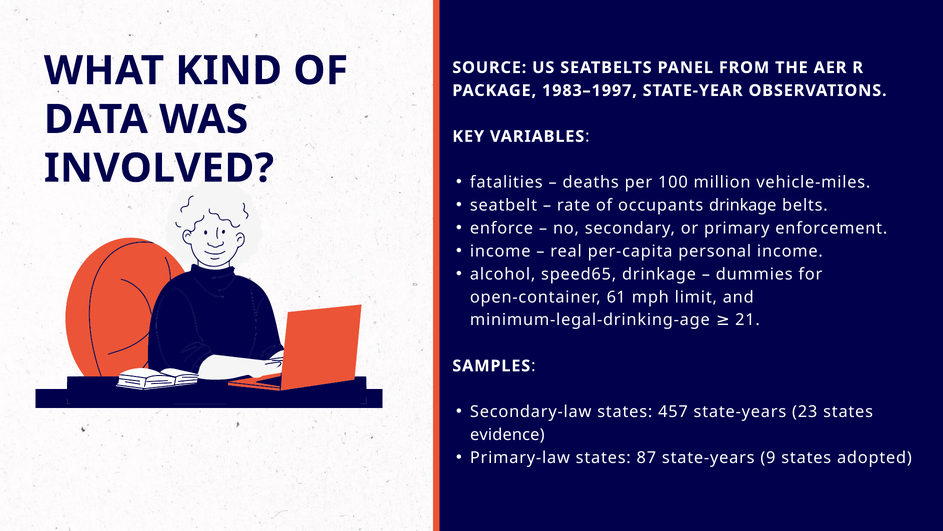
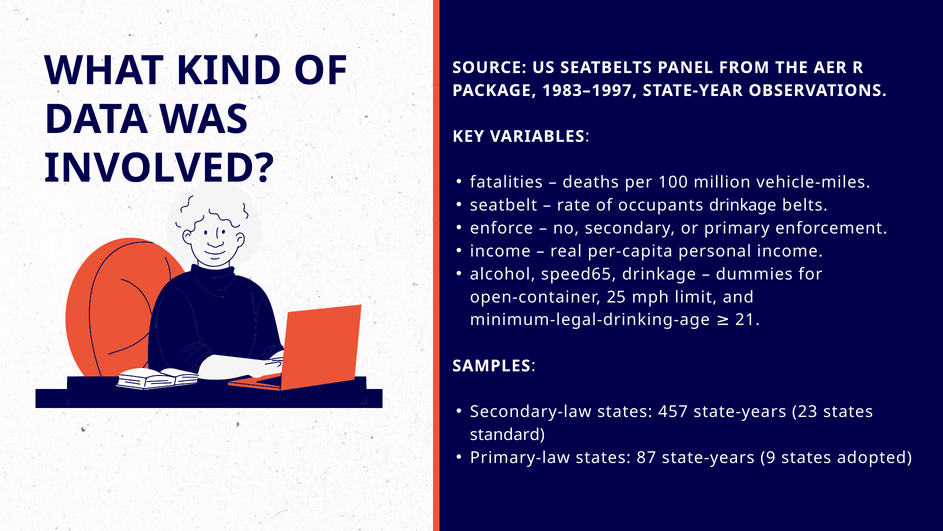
61: 61 -> 25 (616, 297)
evidence: evidence -> standard (507, 434)
